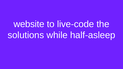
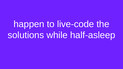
website: website -> happen (29, 24)
